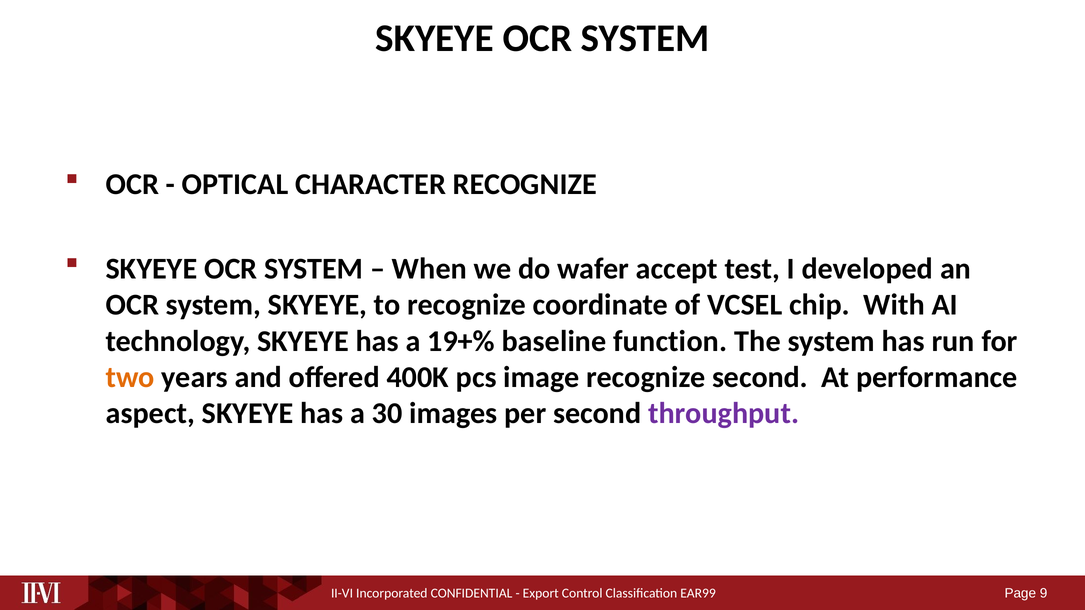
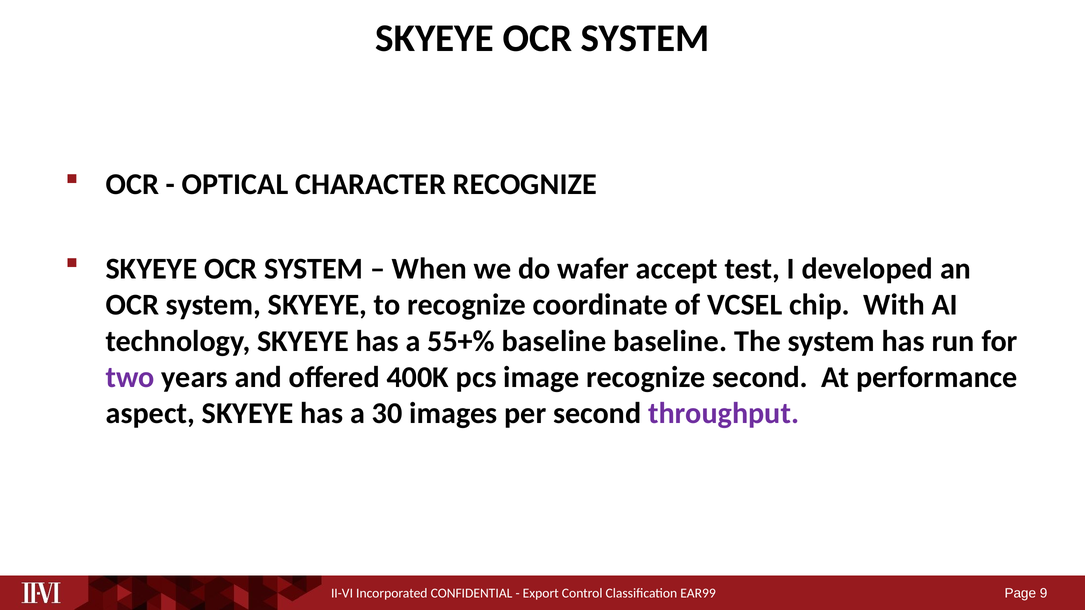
19+%: 19+% -> 55+% (461, 341)
baseline function: function -> baseline (670, 341)
two colour: orange -> purple (130, 378)
